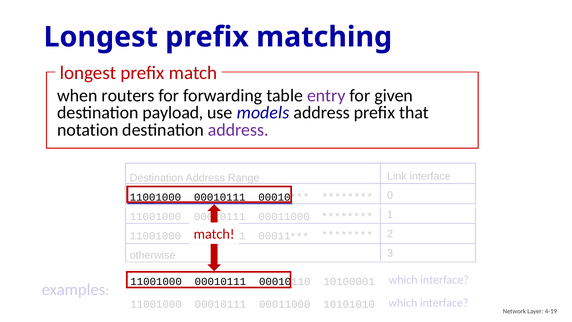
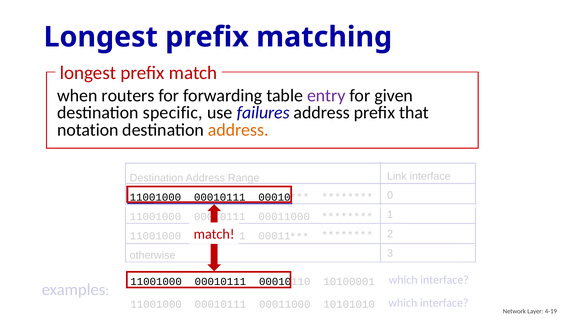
payload: payload -> specific (173, 113)
models: models -> failures (263, 113)
address colour: purple -> orange (238, 130)
